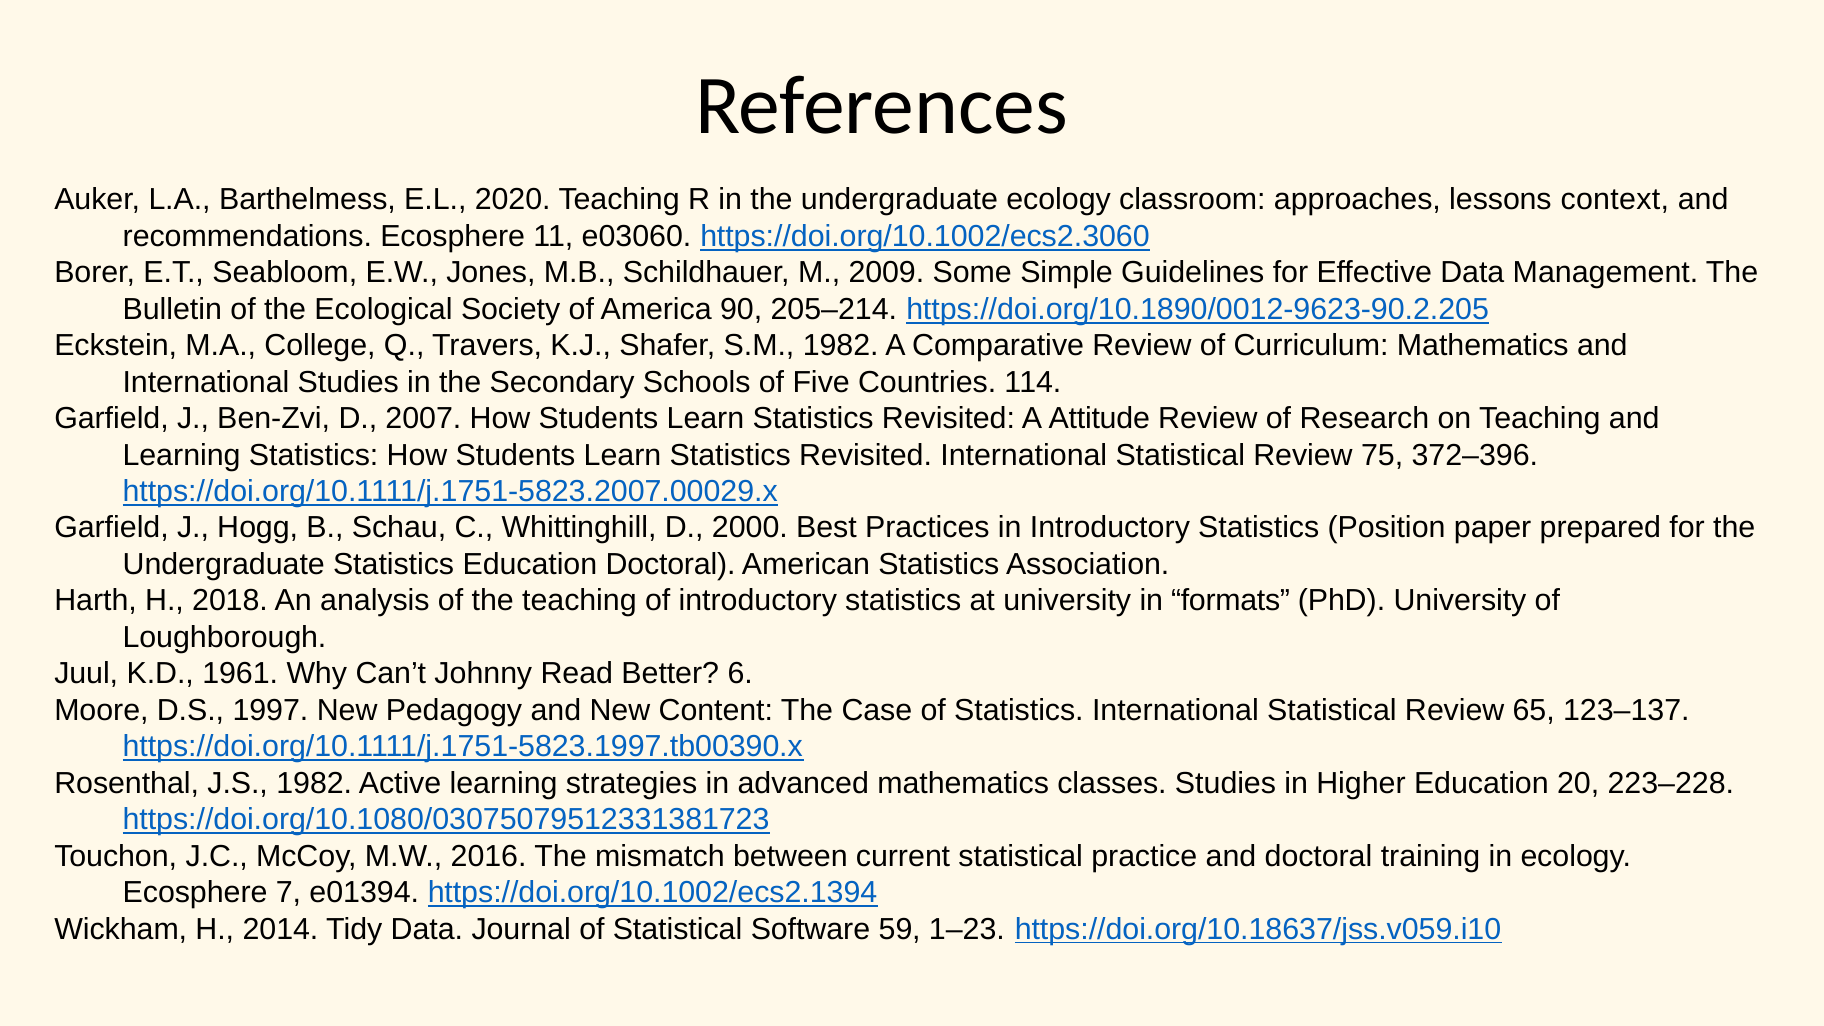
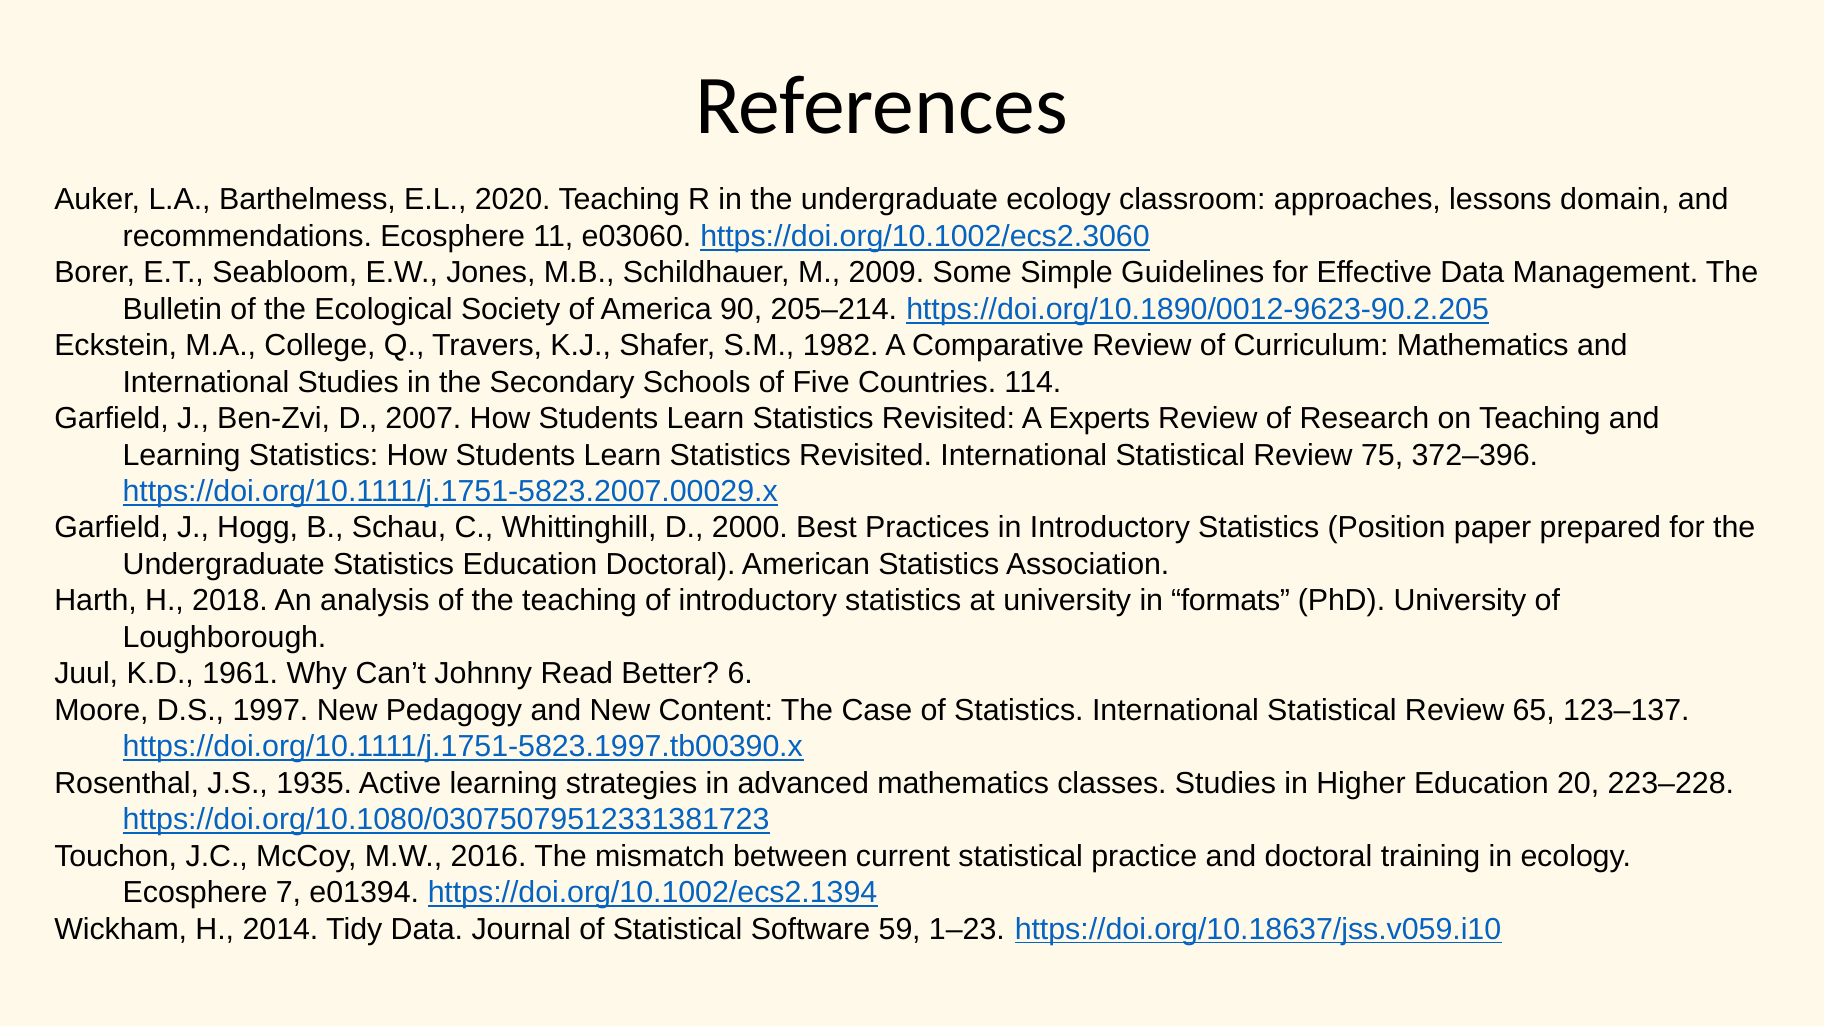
context: context -> domain (1615, 200)
Attitude: Attitude -> Experts (1099, 419)
J.S 1982: 1982 -> 1935 (314, 783)
